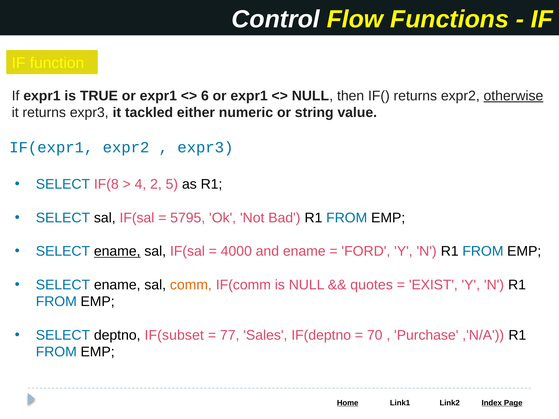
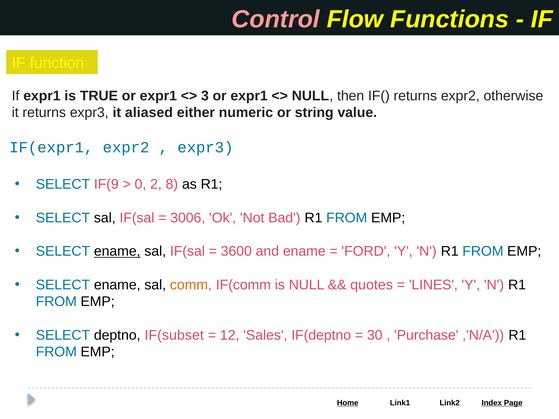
Control colour: white -> pink (276, 19)
6: 6 -> 3 (205, 96)
otherwise underline: present -> none (513, 96)
tackled: tackled -> aliased (149, 113)
IF(8: IF(8 -> IF(9 (106, 184)
4: 4 -> 0 (140, 184)
5: 5 -> 8 (172, 184)
5795: 5795 -> 3006 (188, 218)
4000: 4000 -> 3600 (236, 252)
EXIST: EXIST -> LINES (433, 285)
77: 77 -> 12 (230, 335)
70: 70 -> 30 (375, 335)
